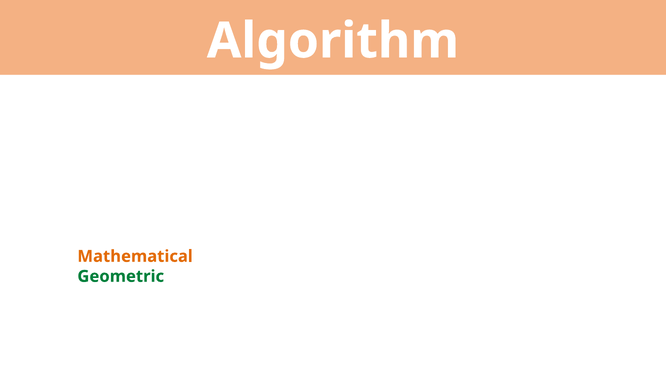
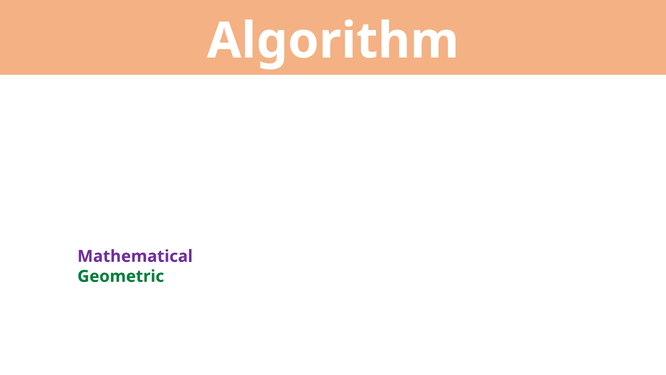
Mathematical colour: orange -> purple (135, 256)
